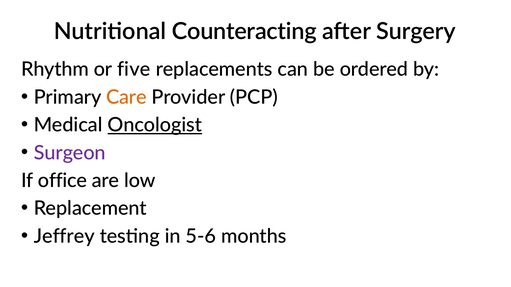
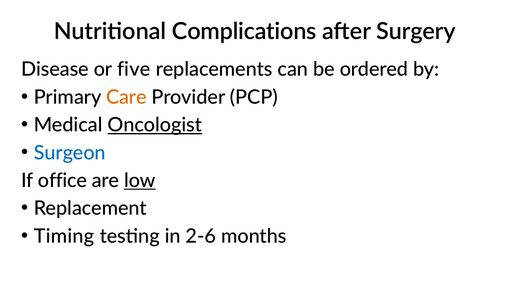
Counteracting: Counteracting -> Complications (244, 32)
Rhythm: Rhythm -> Disease (55, 70)
Surgeon colour: purple -> blue (70, 153)
low underline: none -> present (140, 181)
Jeffrey: Jeffrey -> Timing (64, 237)
5-6: 5-6 -> 2-6 (201, 237)
